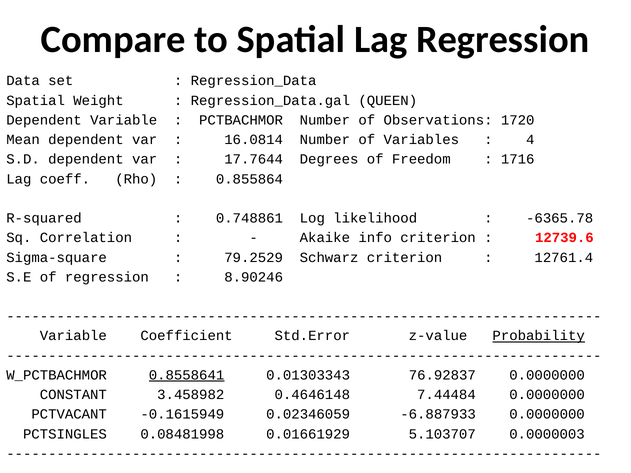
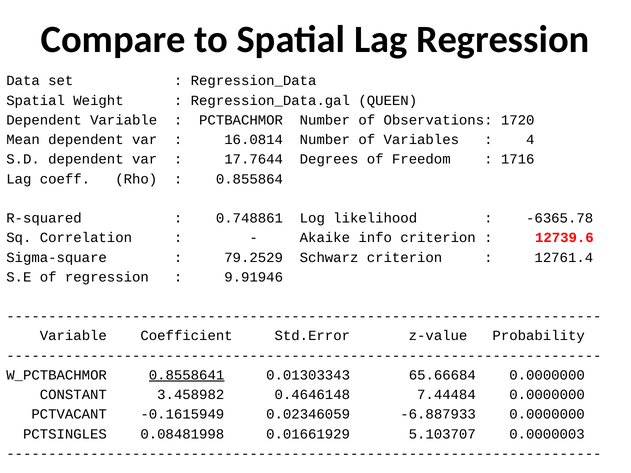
8.90246: 8.90246 -> 9.91946 (254, 277)
Probability underline: present -> none (539, 336)
76.92837: 76.92837 -> 65.66684 (442, 375)
